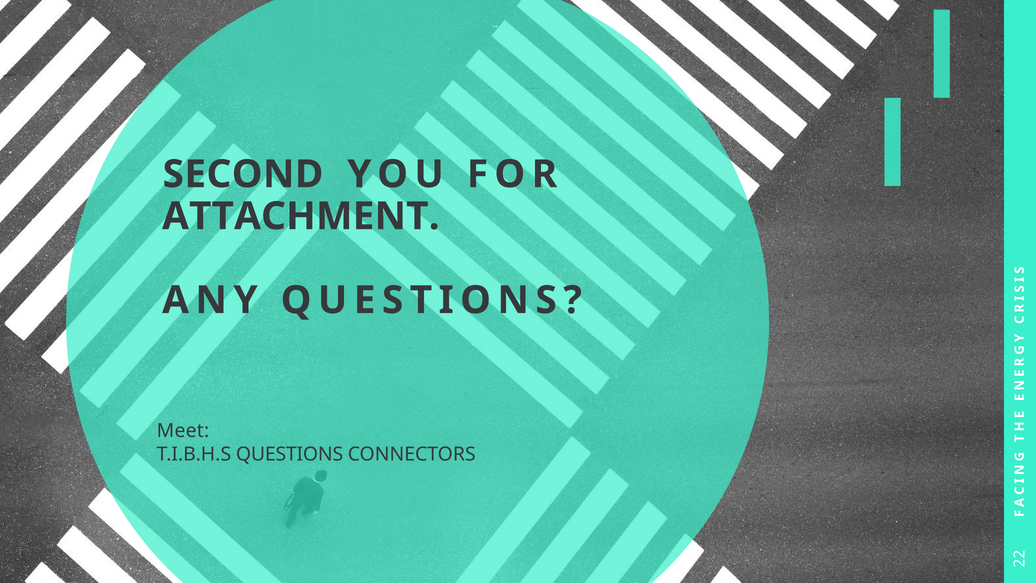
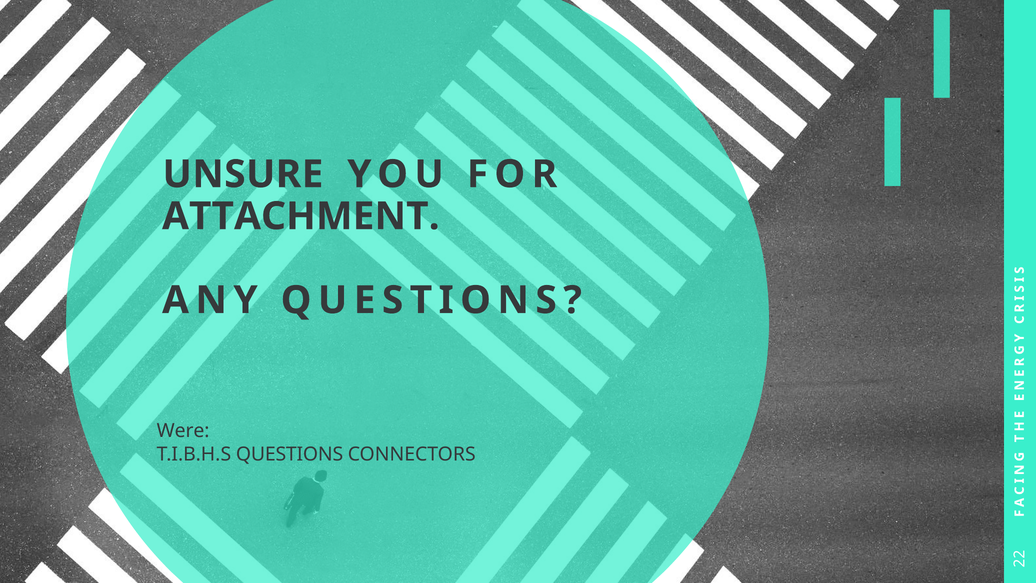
SECOND: SECOND -> UNSURE (243, 174)
Meet: Meet -> Were (183, 431)
